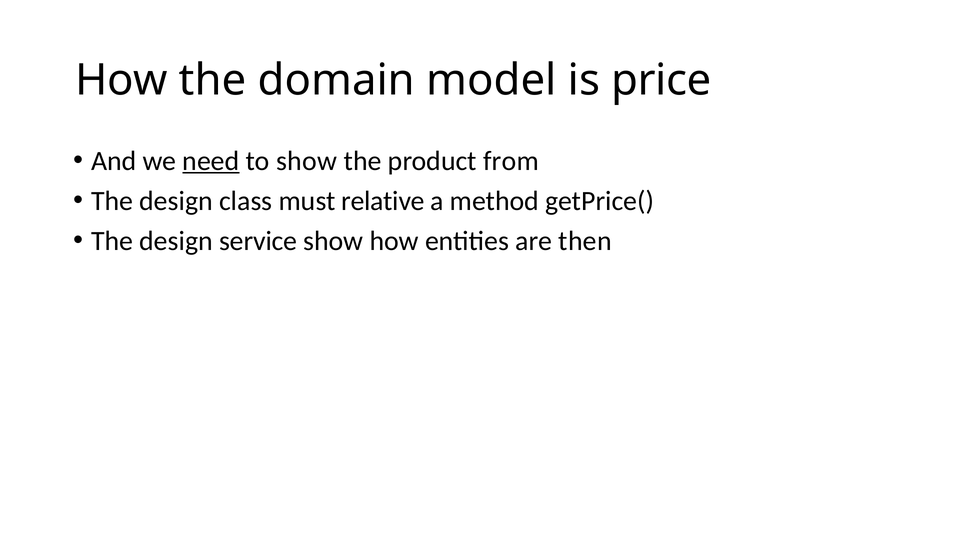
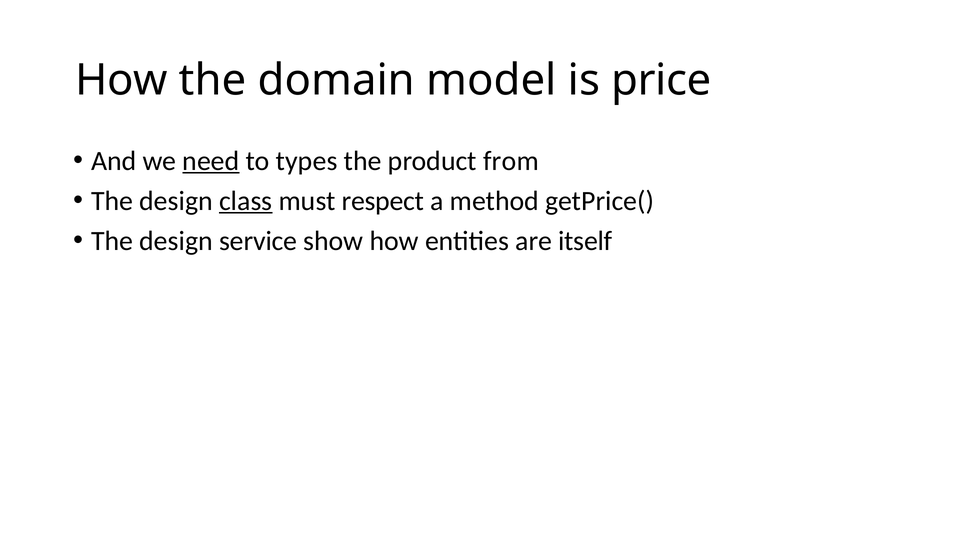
to show: show -> types (307, 161)
class underline: none -> present (246, 201)
relative: relative -> respect (383, 201)
then: then -> itself (585, 241)
